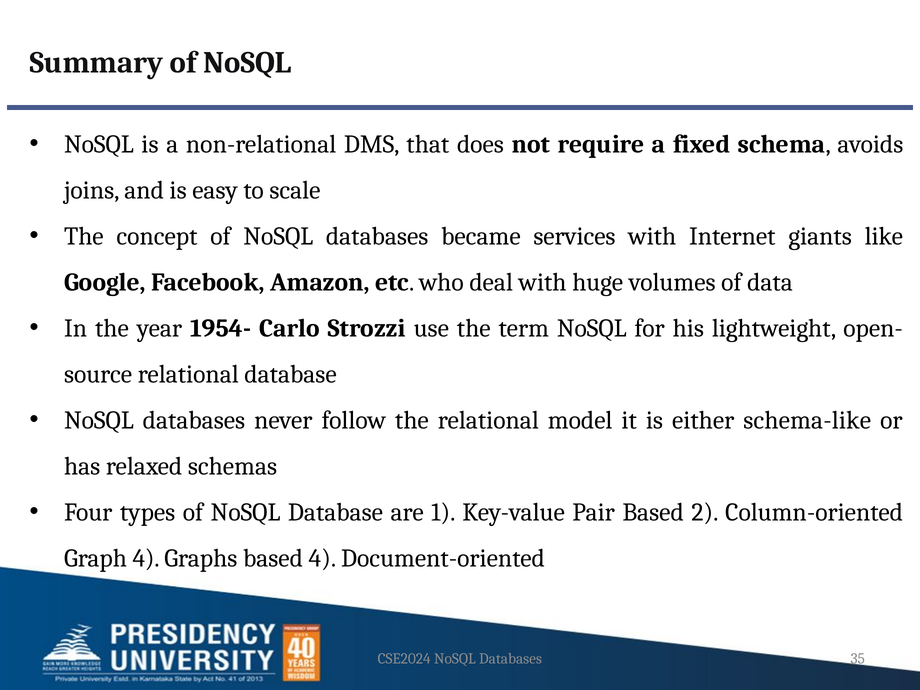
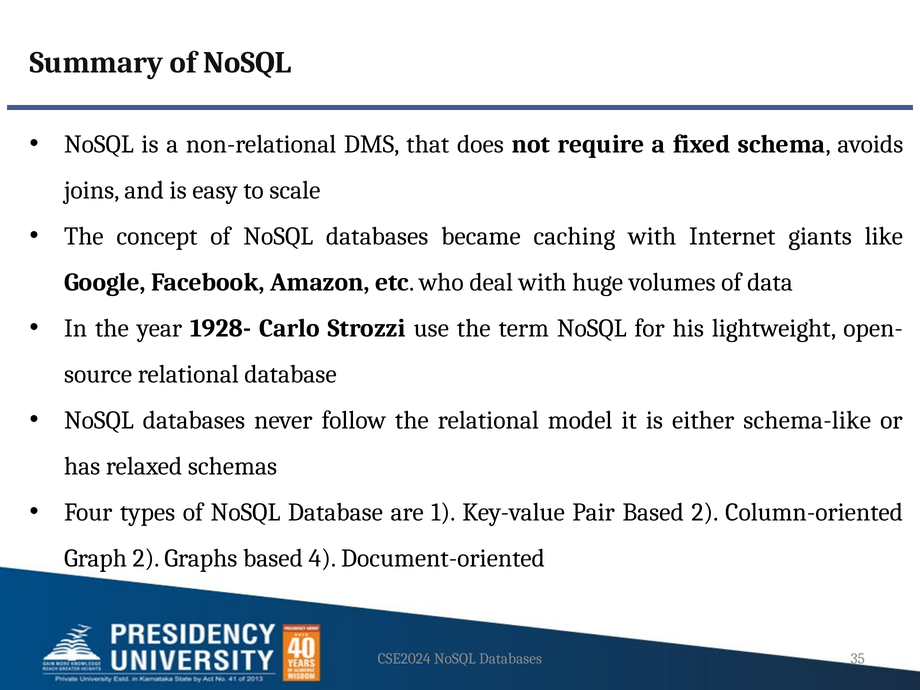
services: services -> caching (574, 236)
1954-: 1954- -> 1928- (221, 328)
Graph 4: 4 -> 2 (146, 558)
